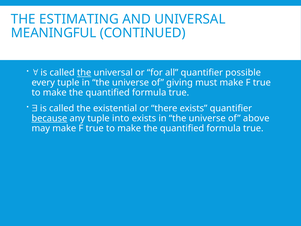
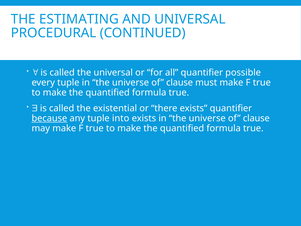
MEANINGFUL: MEANINGFUL -> PROCEDURAL (54, 33)
the underline: present -> none (84, 73)
giving: giving -> clause (180, 83)
above: above -> clause (256, 118)
